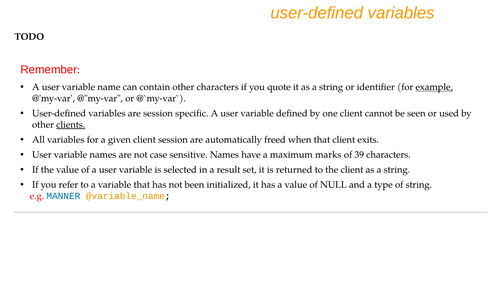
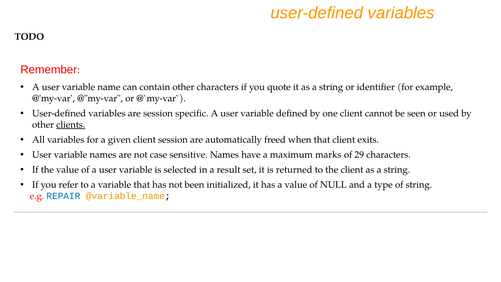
example underline: present -> none (434, 87)
39: 39 -> 29 (359, 155)
MANNER: MANNER -> REPAIR (63, 196)
